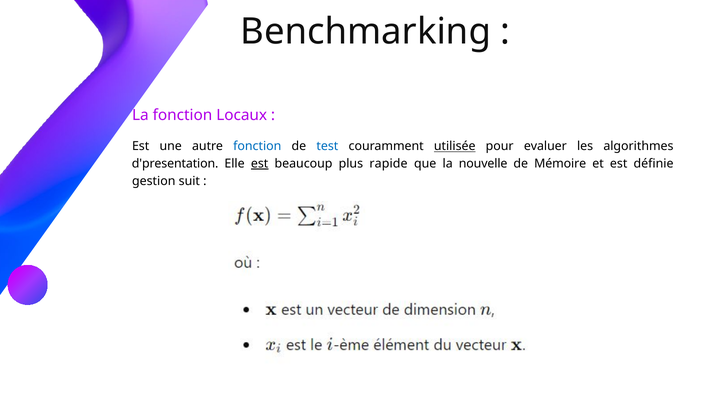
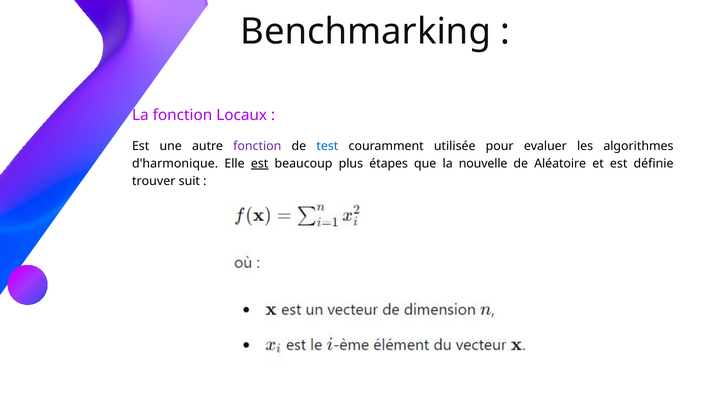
fonction colour: blue -> purple (257, 146)
utilisée underline: present -> none (455, 146)
d'presentation: d'presentation -> d'harmonique (175, 164)
rapide: rapide -> étapes (389, 164)
Mémoire: Mémoire -> Aléatoire (560, 164)
gestion: gestion -> trouver (154, 181)
